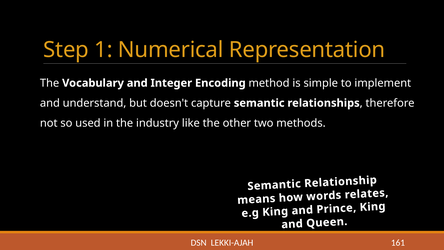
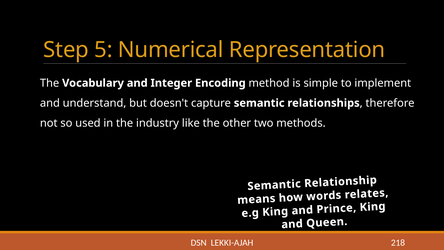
1: 1 -> 5 (103, 50)
161: 161 -> 218 (398, 242)
